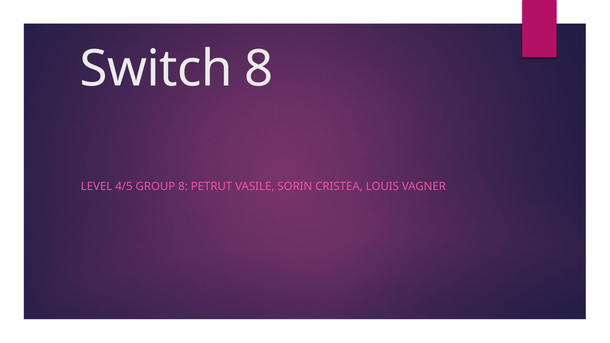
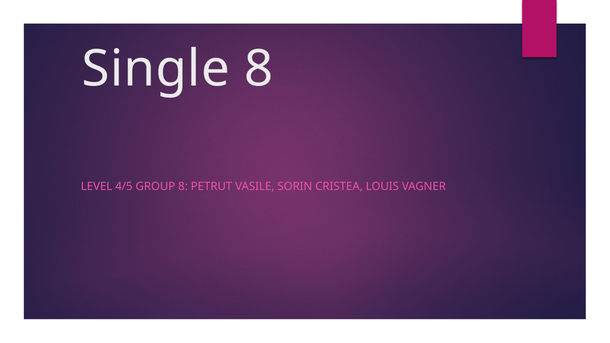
Switch: Switch -> Single (156, 69)
